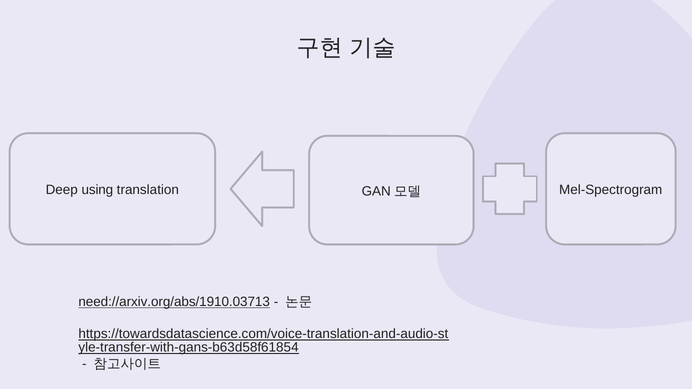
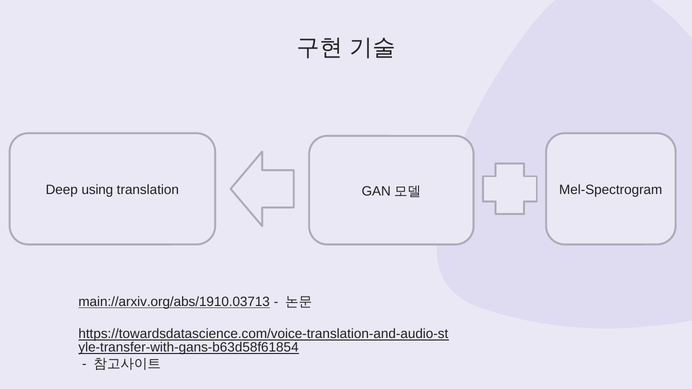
need://arxiv.org/abs/1910.03713: need://arxiv.org/abs/1910.03713 -> main://arxiv.org/abs/1910.03713 (174, 302)
